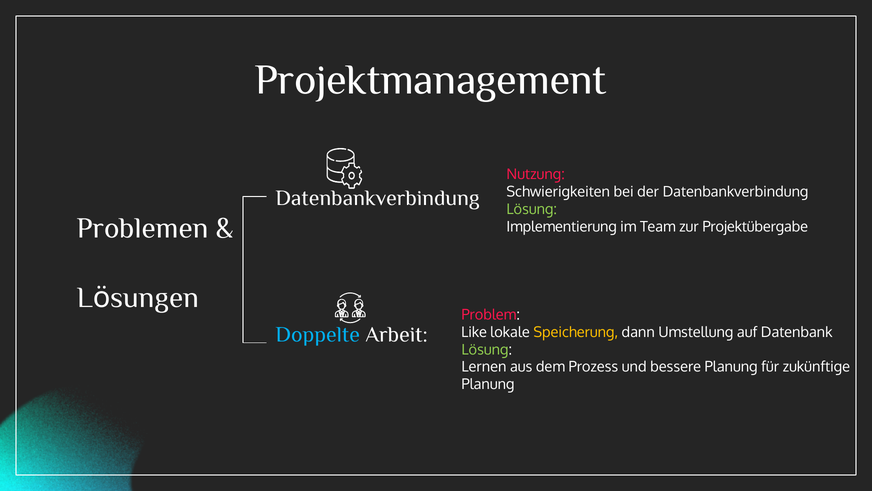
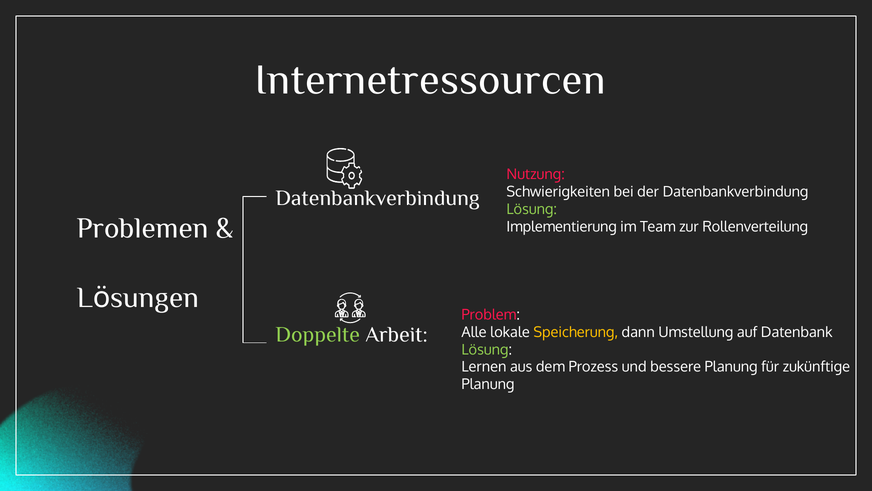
Projektmanagement: Projektmanagement -> Internetressourcen (430, 80)
Projektübergabe: Projektübergabe -> Rollenverteilung (755, 227)
Doppelte colour: light blue -> light green (318, 334)
Like: Like -> Alle (474, 332)
